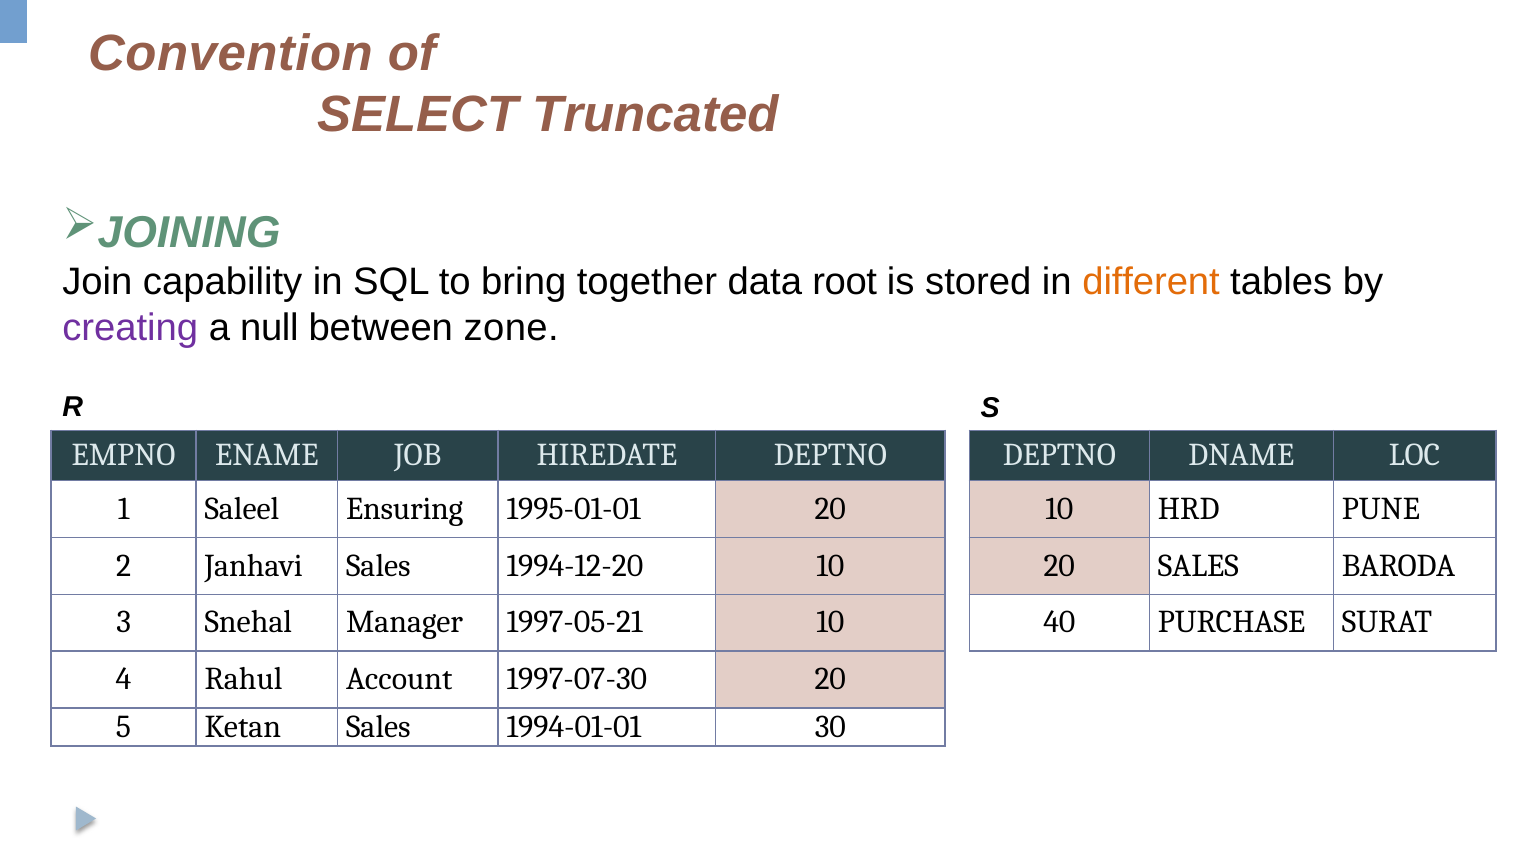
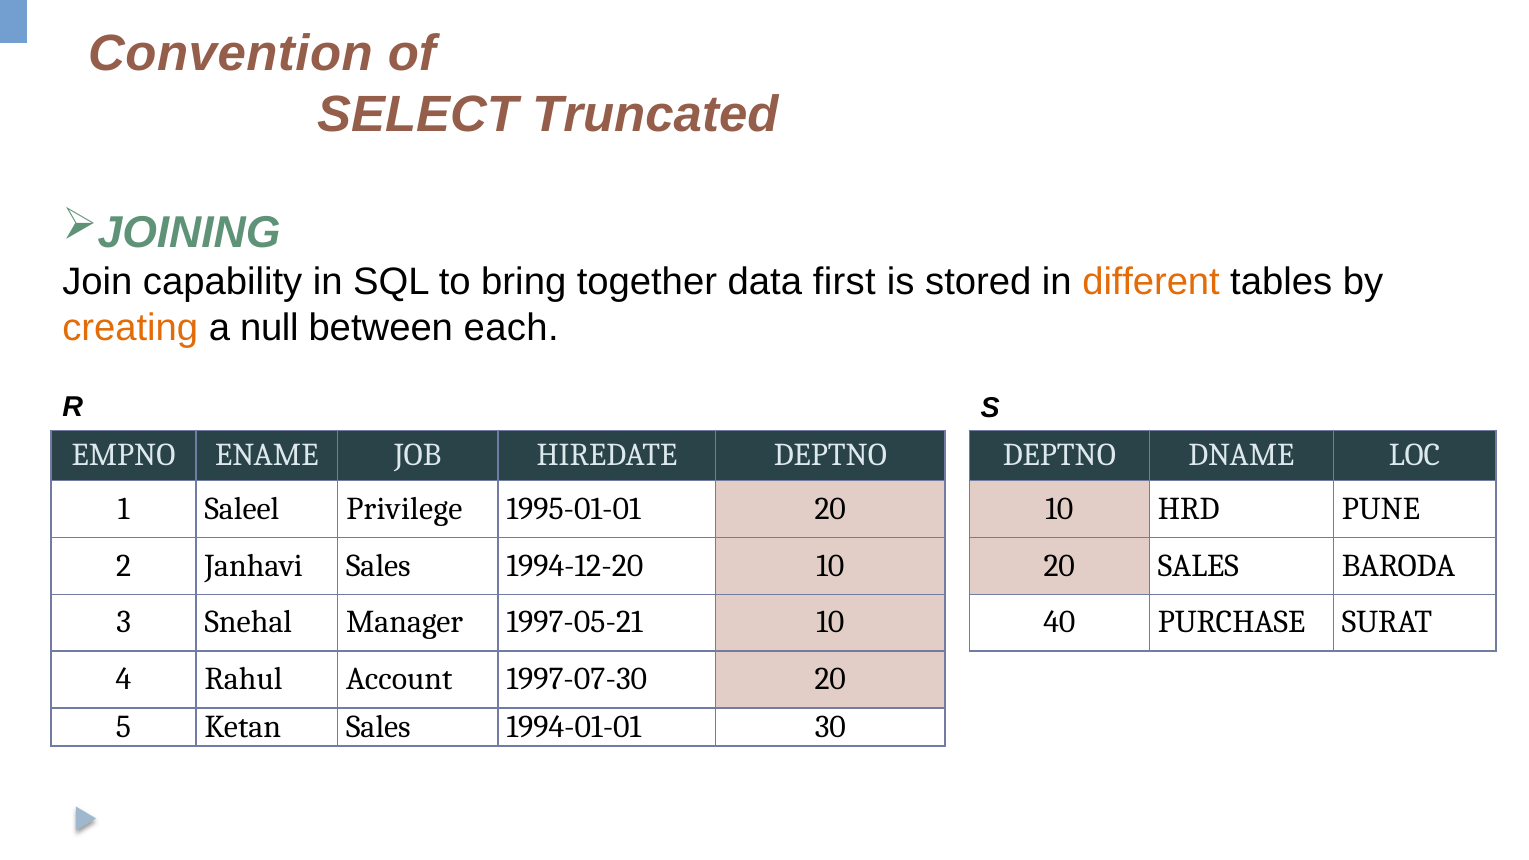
root: root -> first (844, 282)
creating colour: purple -> orange (130, 328)
zone: zone -> each (511, 328)
Ensuring: Ensuring -> Privilege (404, 509)
